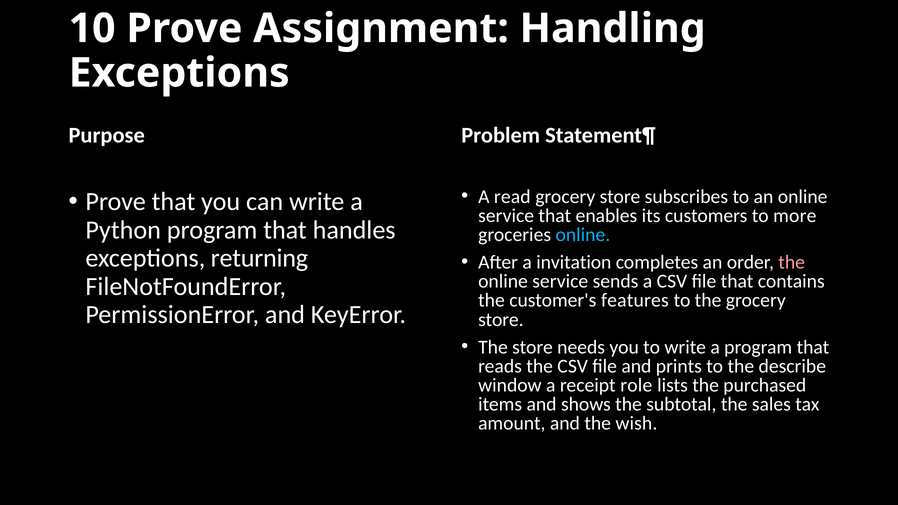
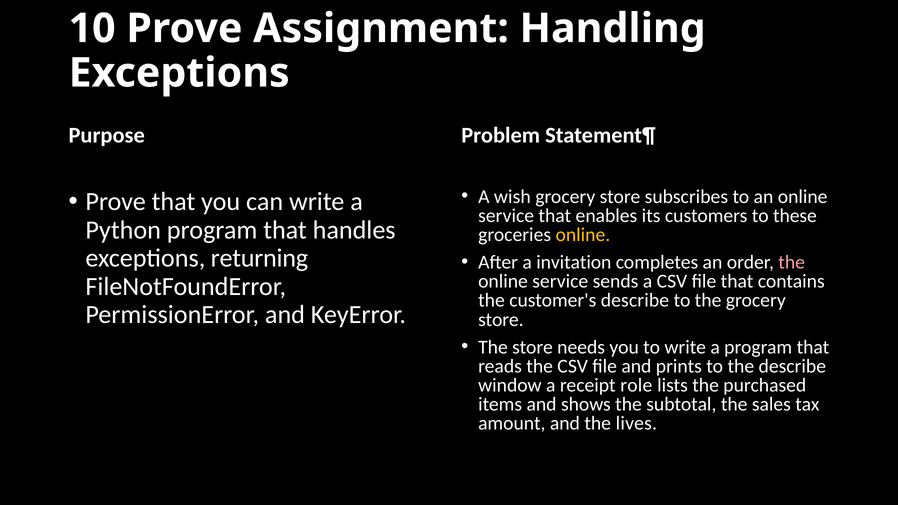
read: read -> wish (512, 197)
more: more -> these (795, 216)
online colour: light blue -> yellow (583, 235)
customer's features: features -> describe (635, 301)
wish: wish -> lives (636, 423)
